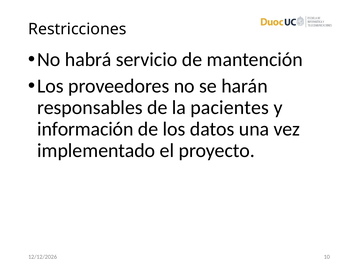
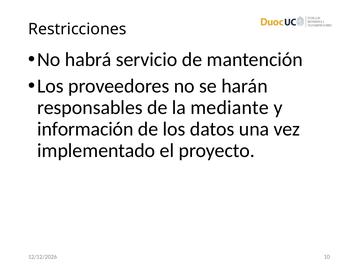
pacientes: pacientes -> mediante (230, 107)
